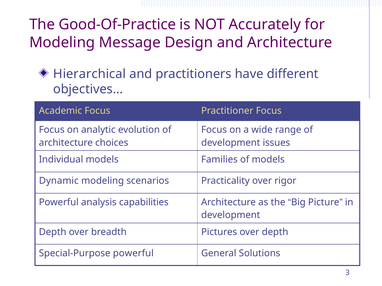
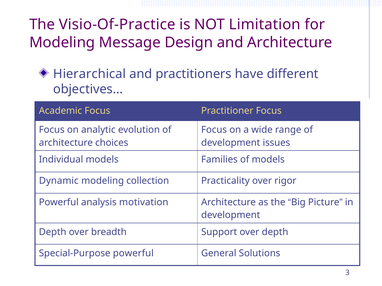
Good-Of-Practice: Good-Of-Practice -> Visio-Of-Practice (117, 25)
Accurately: Accurately -> Limitation (265, 25)
scenarios: scenarios -> collection (148, 181)
capabilities: capabilities -> motivation (144, 202)
Pictures: Pictures -> Support (219, 232)
